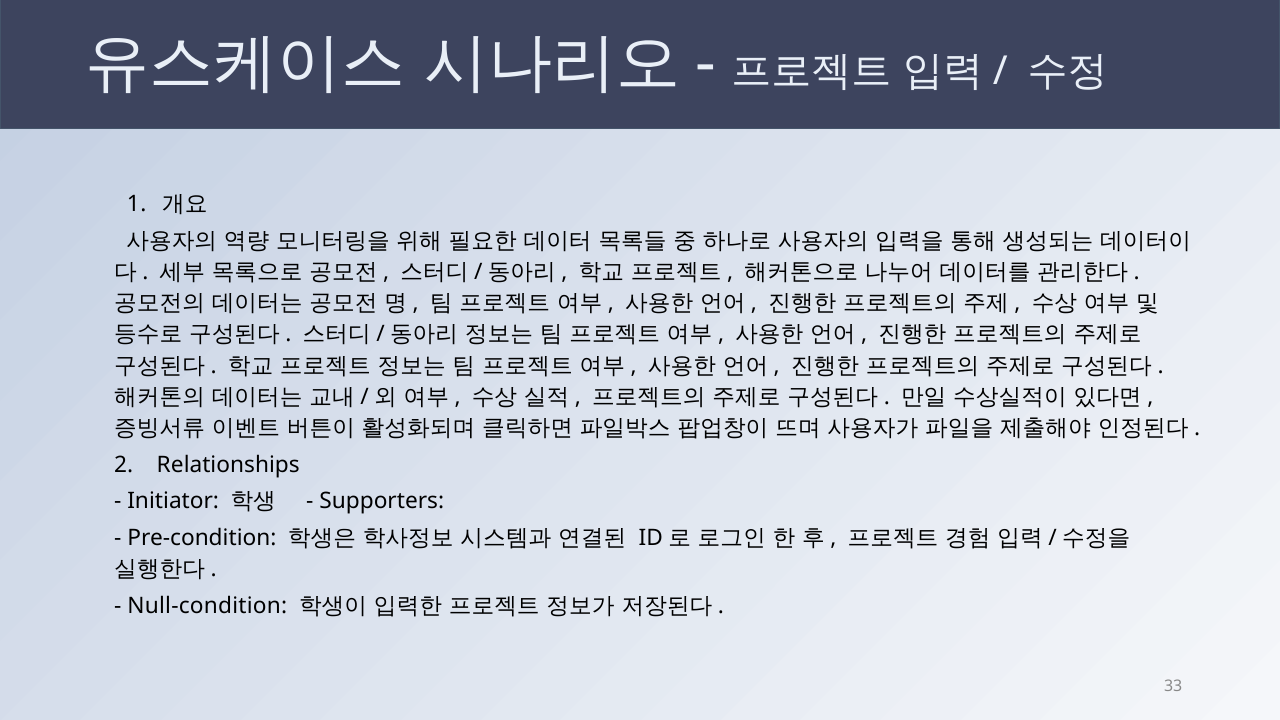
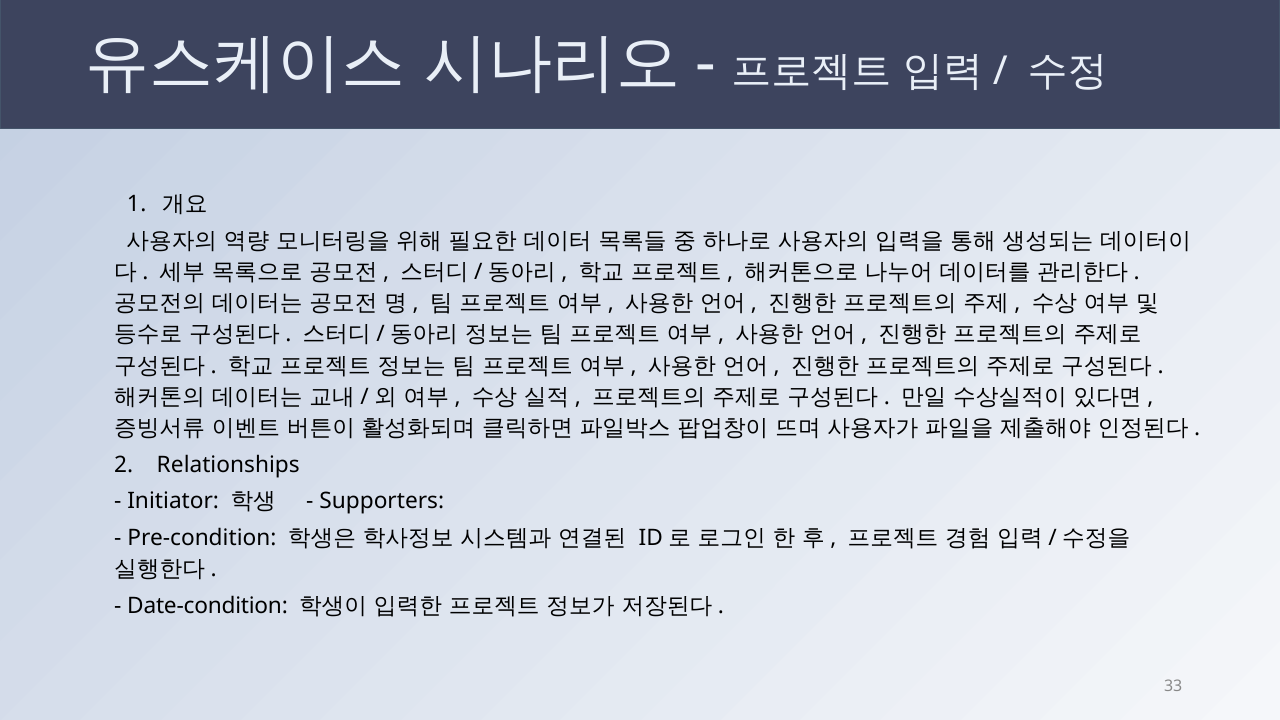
Null-condition: Null-condition -> Date-condition (208, 606)
